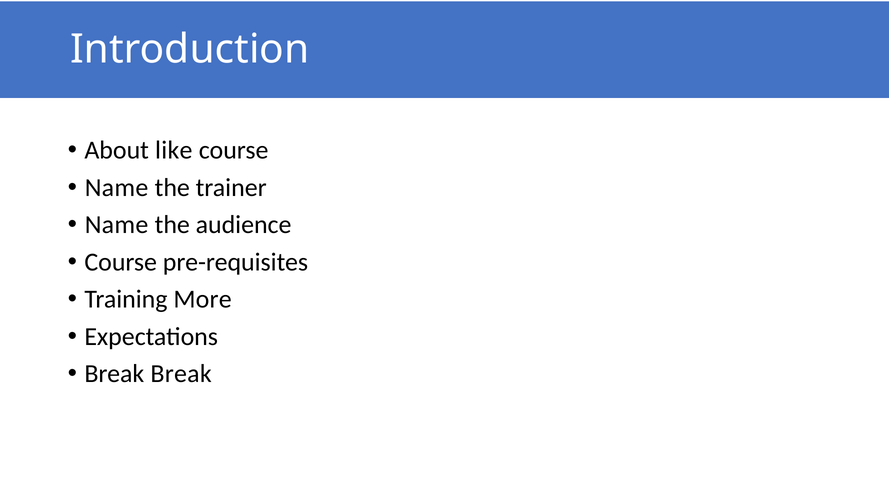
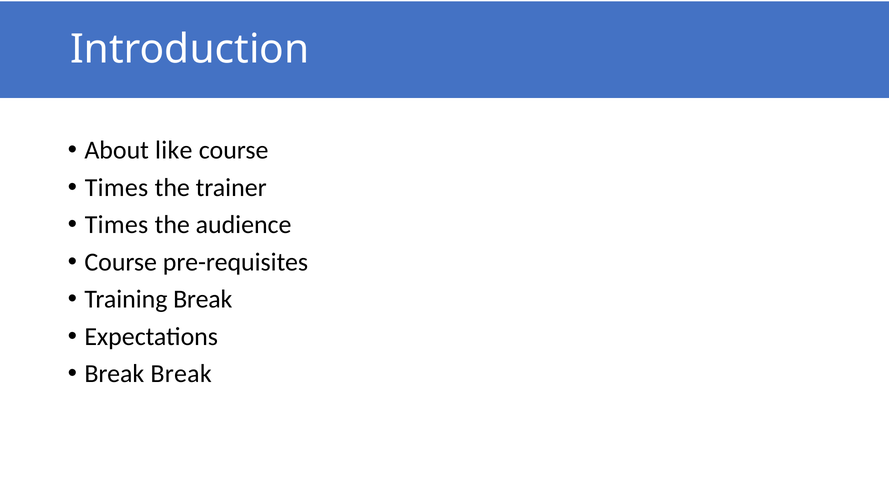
Name: Name -> Times (117, 188)
Name: Name -> Times (117, 225)
Training More: More -> Break (203, 299)
